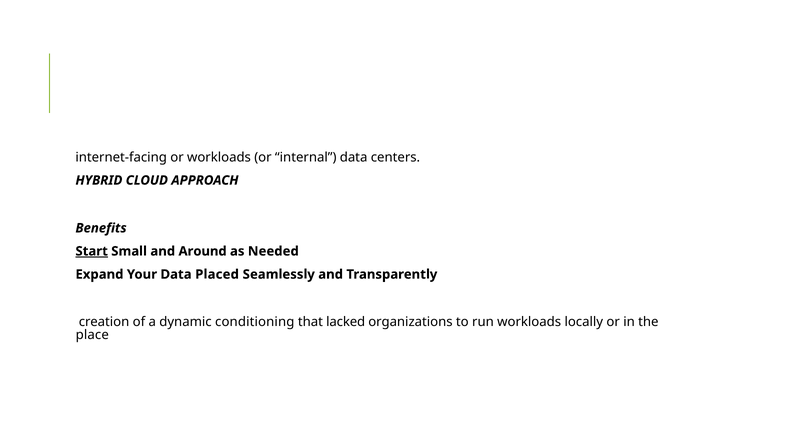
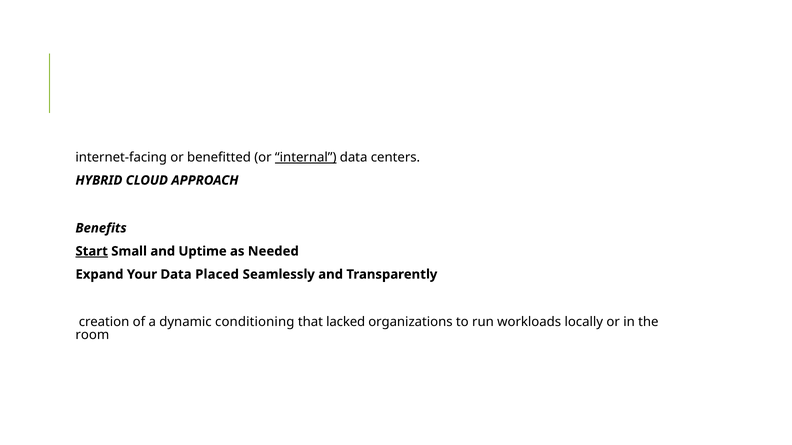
or workloads: workloads -> benefitted (219, 157)
internal underline: none -> present (306, 157)
Around: Around -> Uptime (203, 252)
place: place -> room (92, 335)
